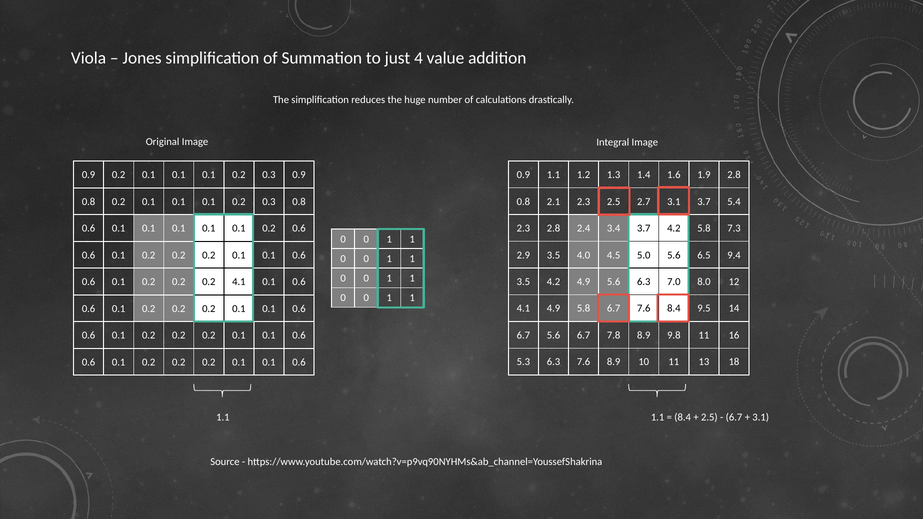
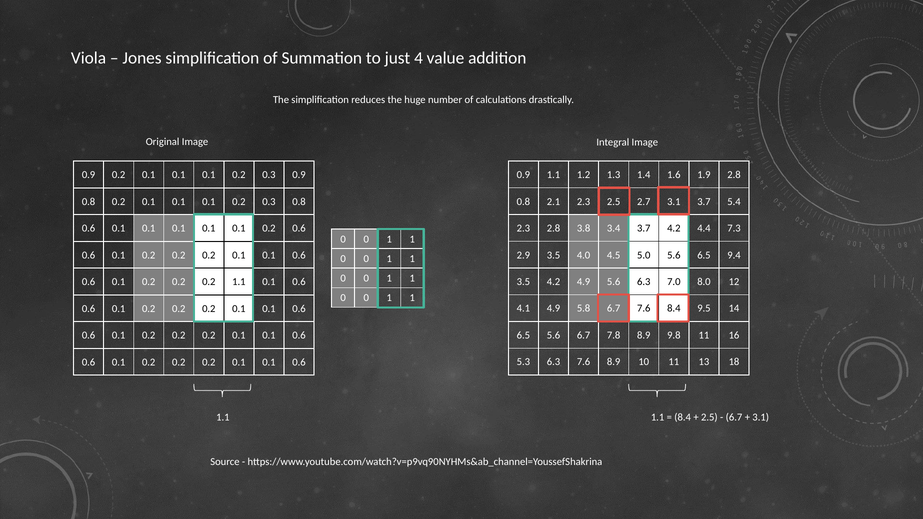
2.4: 2.4 -> 3.8 (584, 228)
4.2 5.8: 5.8 -> 4.4 (704, 228)
0.2 4.1: 4.1 -> 1.1 (239, 282)
6.7: 6.7 -> 6.5 (523, 335)
